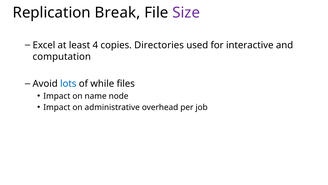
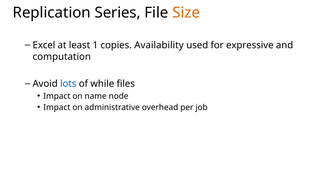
Break: Break -> Series (118, 13)
Size colour: purple -> orange (186, 13)
4: 4 -> 1 (95, 45)
Directories: Directories -> Availability (159, 45)
interactive: interactive -> expressive (250, 45)
